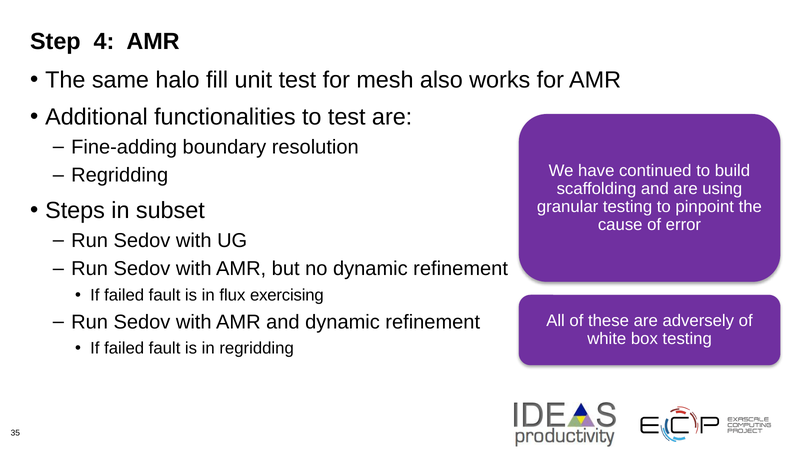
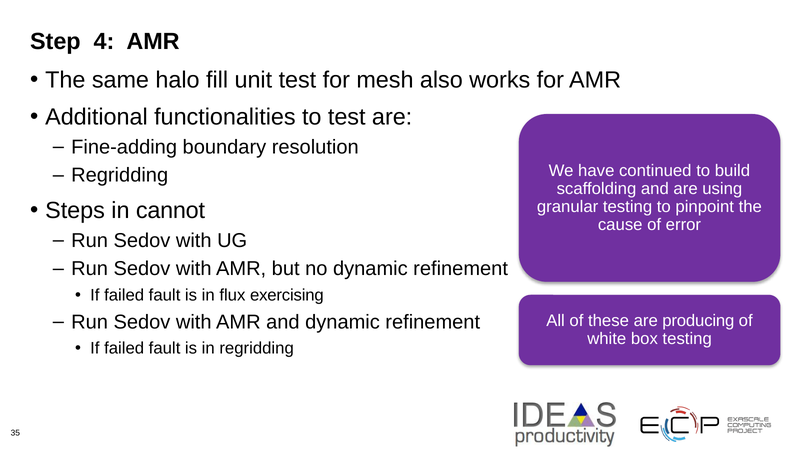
subset: subset -> cannot (170, 211)
adversely: adversely -> producing (698, 321)
